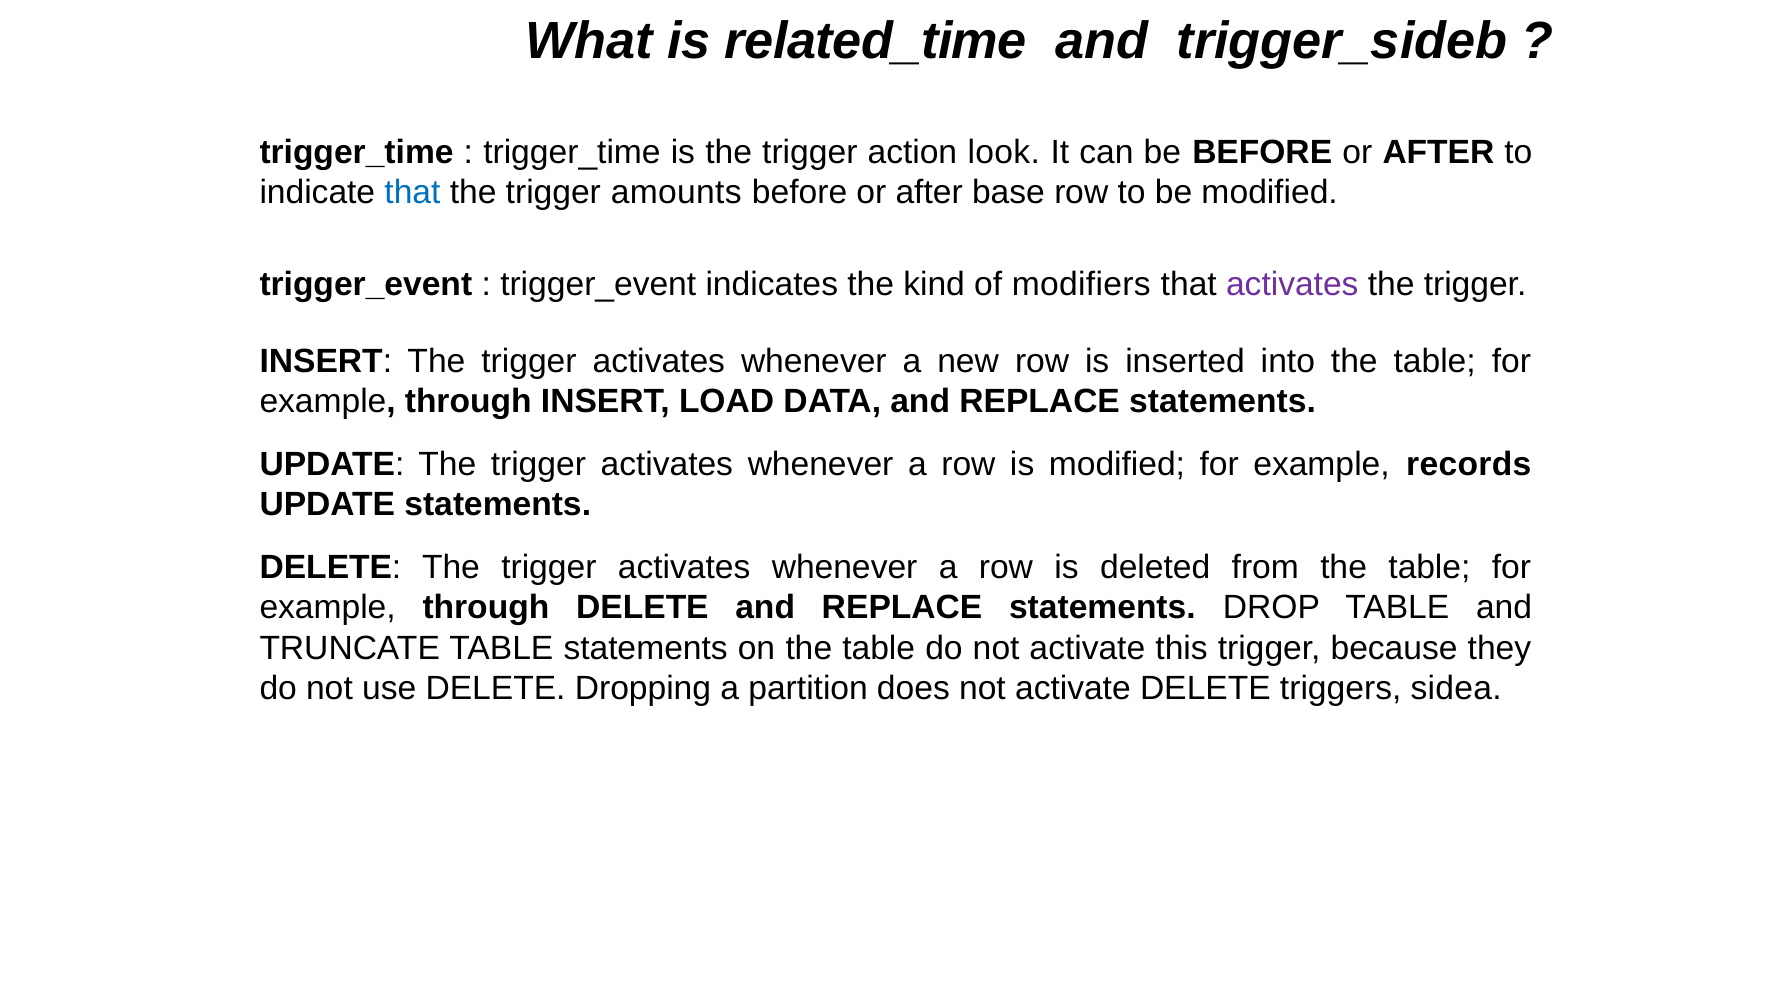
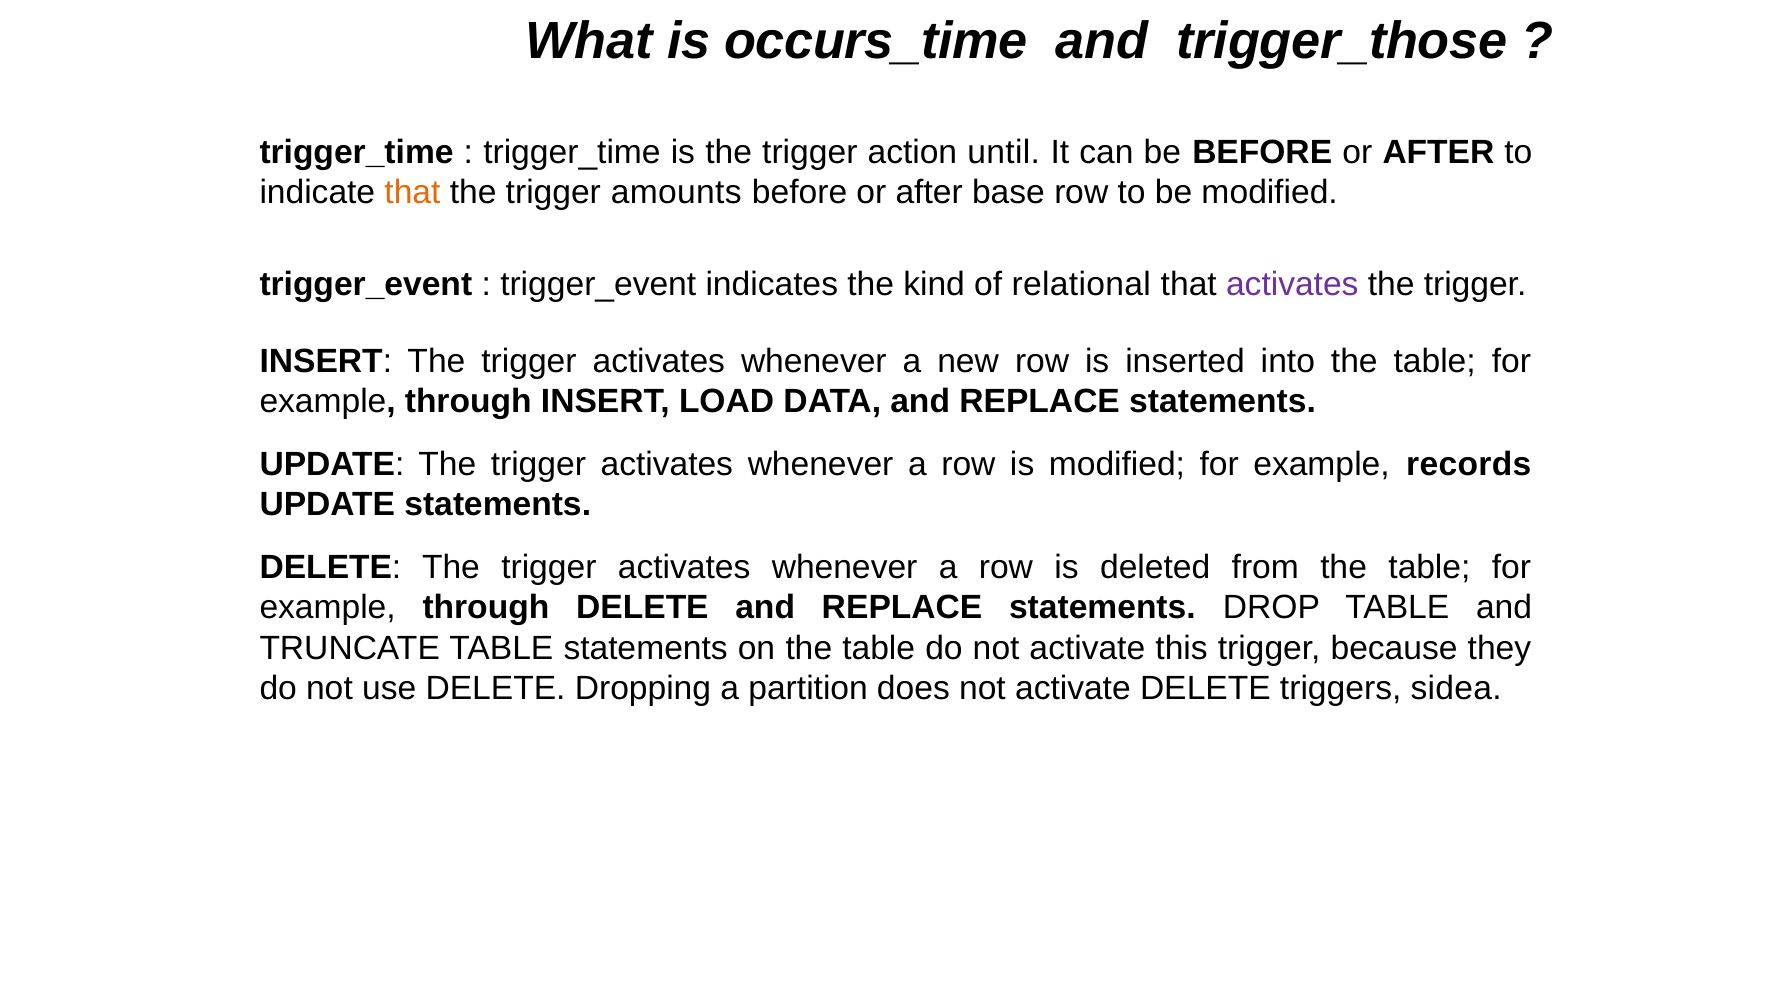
related_time: related_time -> occurs_time (876, 42)
trigger_sideb: trigger_sideb -> trigger_those (1342, 42)
look: look -> until (1004, 152)
that colour: blue -> orange (412, 193)
modifiers: modifiers -> relational (1081, 285)
